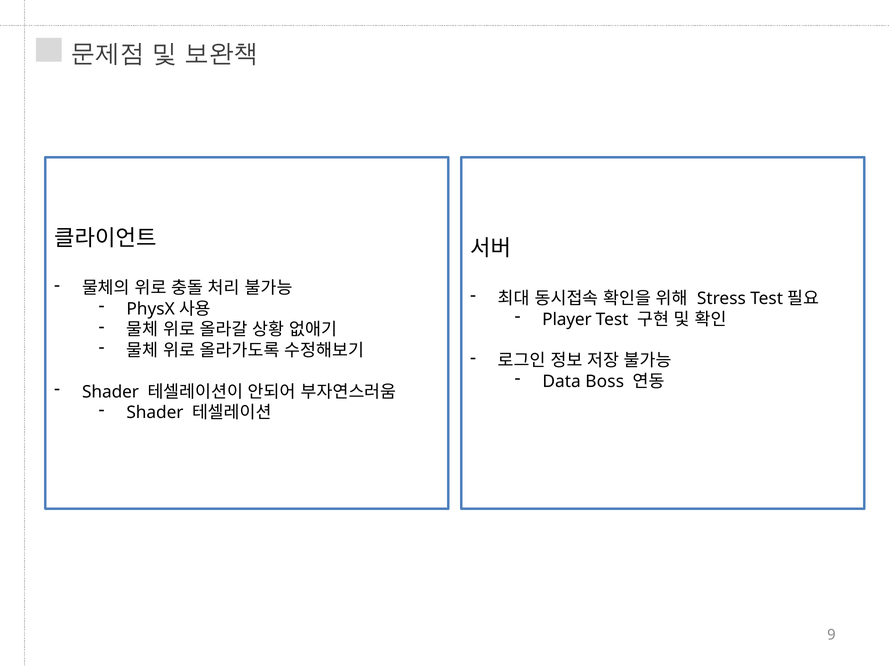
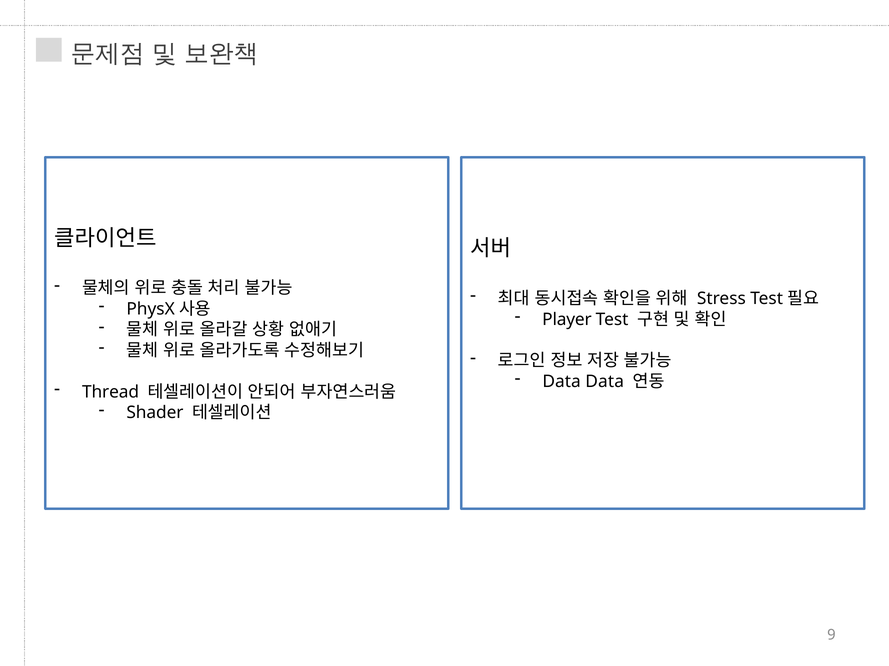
Data Boss: Boss -> Data (605, 382)
Shader: Shader -> Thread (111, 392)
